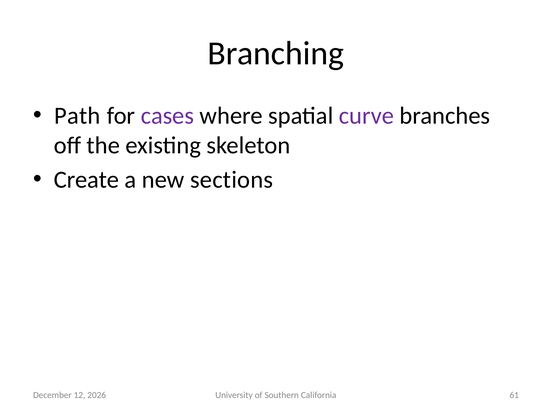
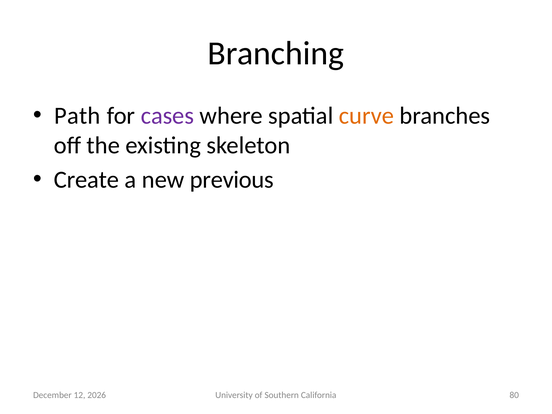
curve colour: purple -> orange (366, 116)
sections: sections -> previous (232, 180)
61: 61 -> 80 (514, 395)
